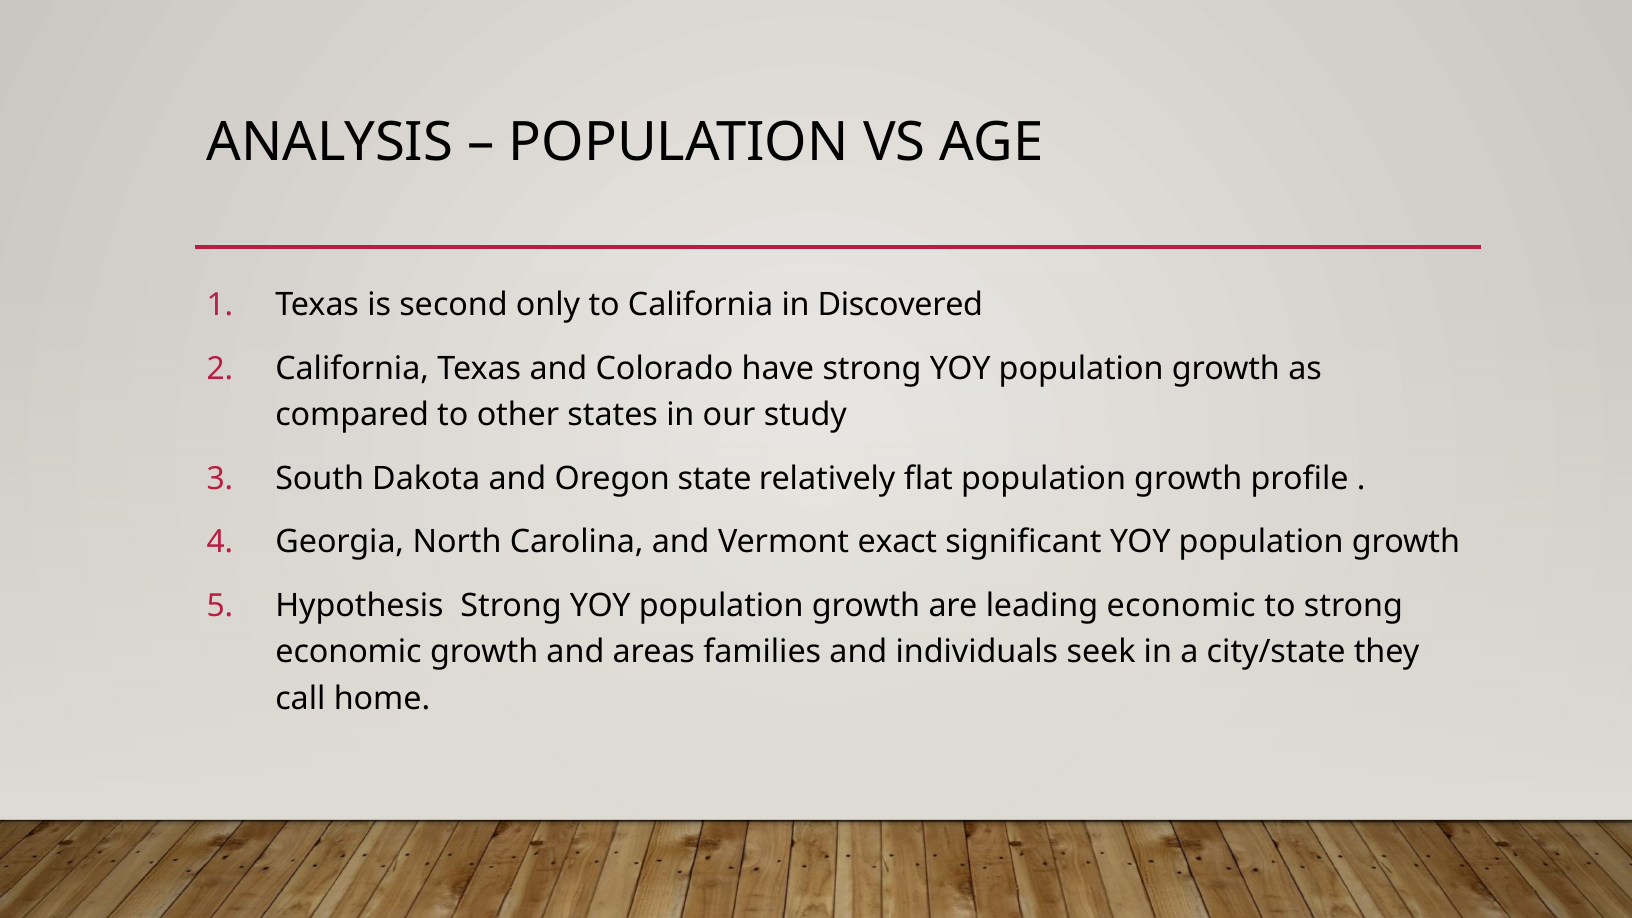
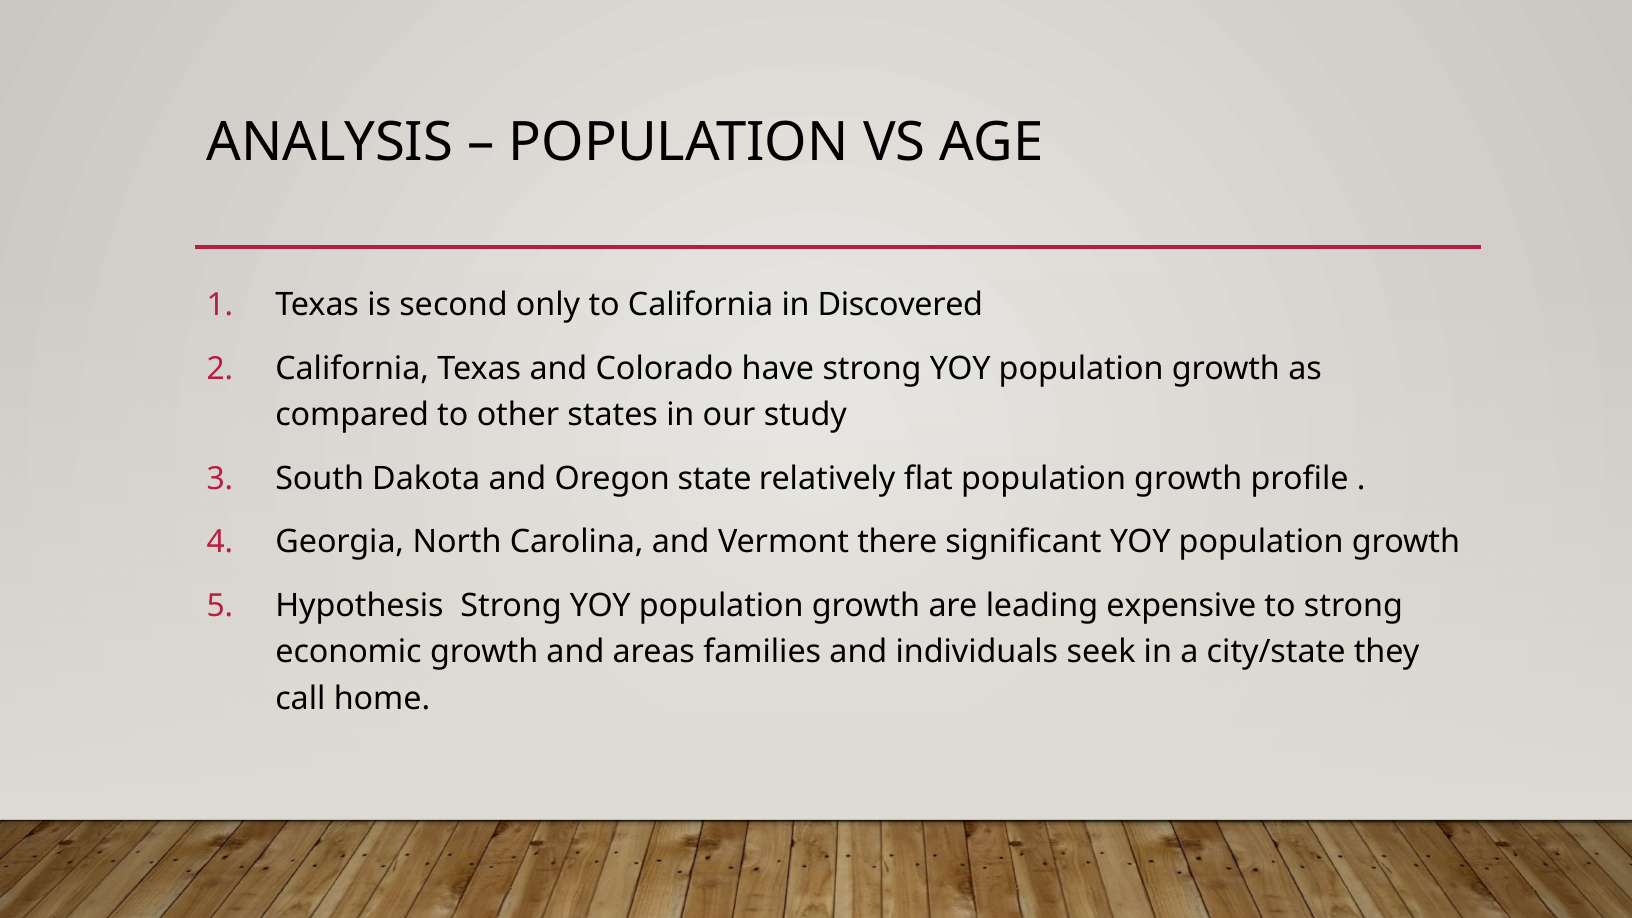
exact: exact -> there (897, 542)
leading economic: economic -> expensive (1181, 606)
